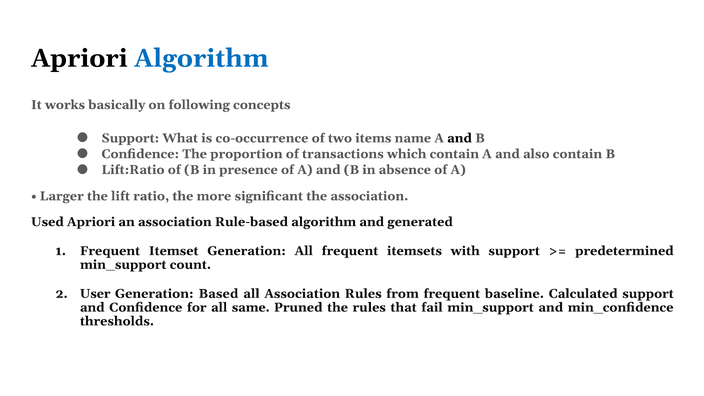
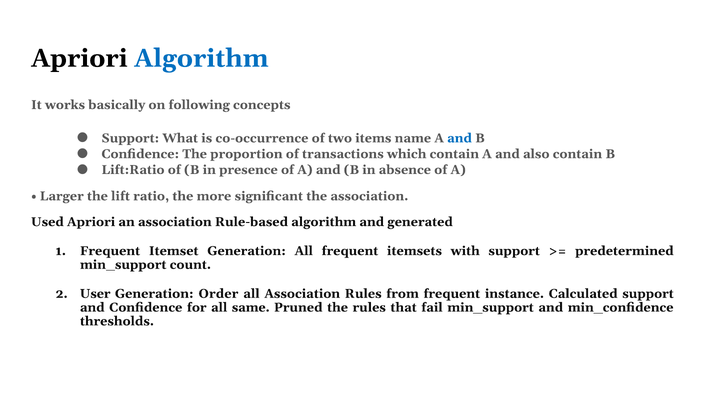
and colour: black -> blue (460, 138)
Based: Based -> Order (218, 294)
baseline: baseline -> instance (514, 294)
